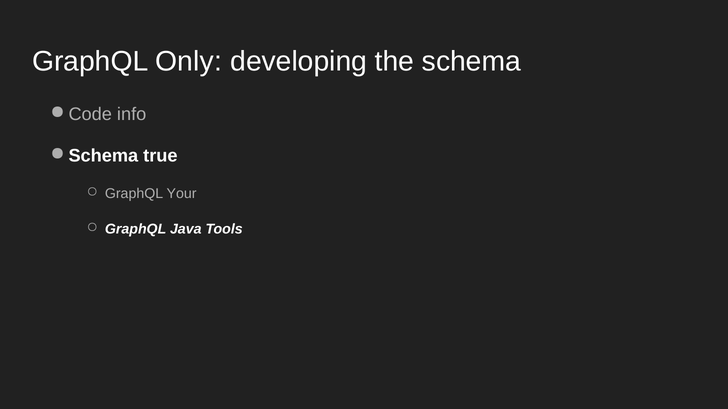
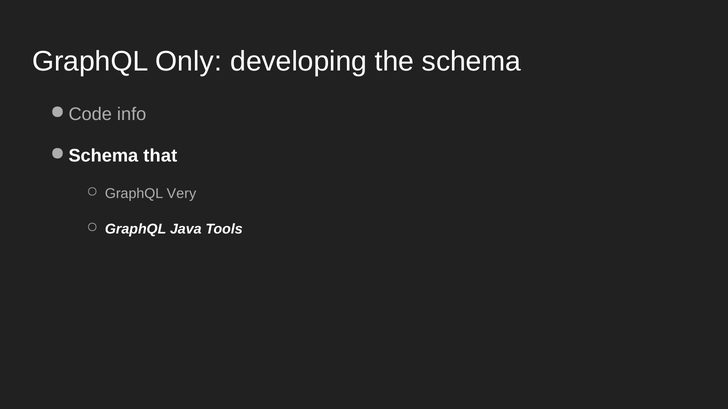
true: true -> that (160, 156)
Your: Your -> Very (181, 194)
